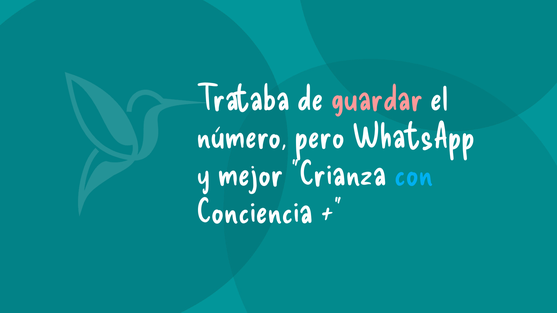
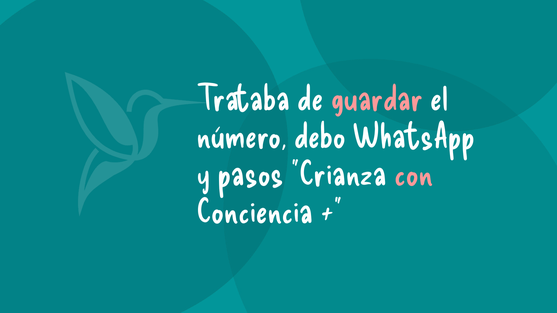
pero: pero -> debo (320, 137)
mejor: mejor -> pasos (251, 174)
con colour: light blue -> pink (414, 174)
